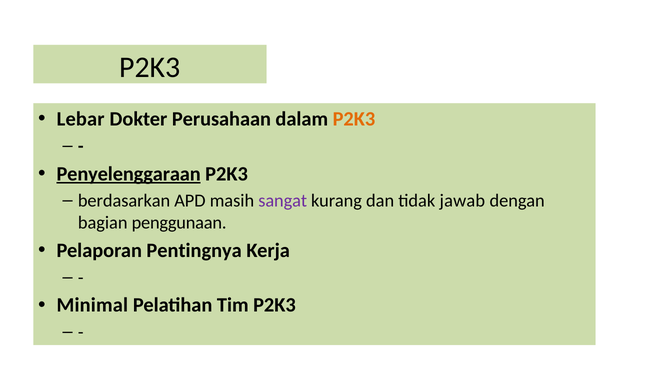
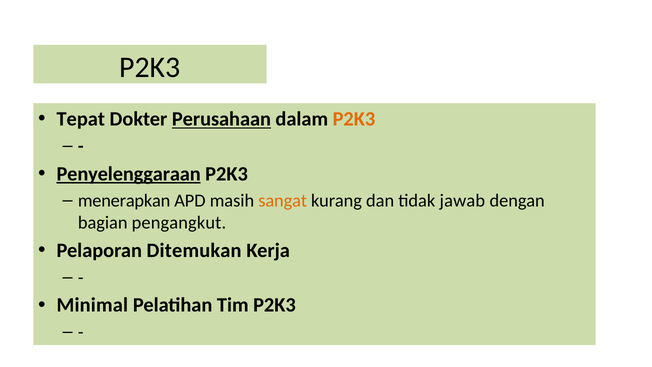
Lebar: Lebar -> Tepat (81, 119)
Perusahaan underline: none -> present (221, 119)
berdasarkan: berdasarkan -> menerapkan (124, 201)
sangat colour: purple -> orange (283, 201)
penggunaan: penggunaan -> pengangkut (179, 223)
Pentingnya: Pentingnya -> Ditemukan (194, 250)
